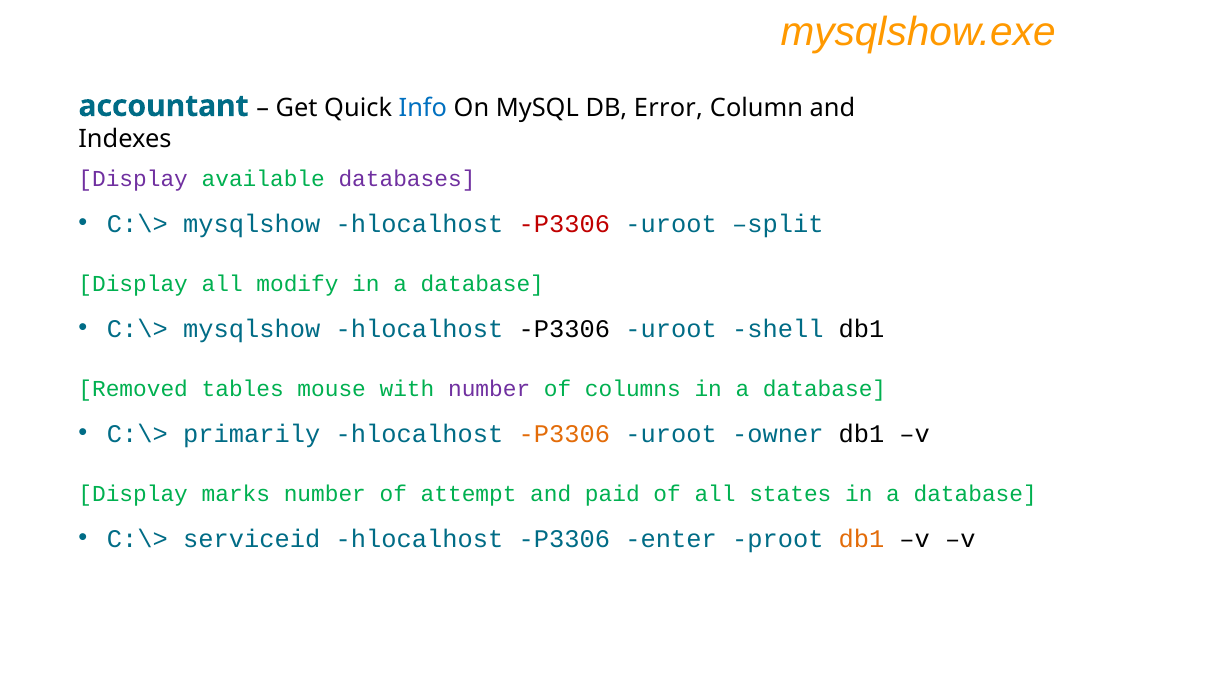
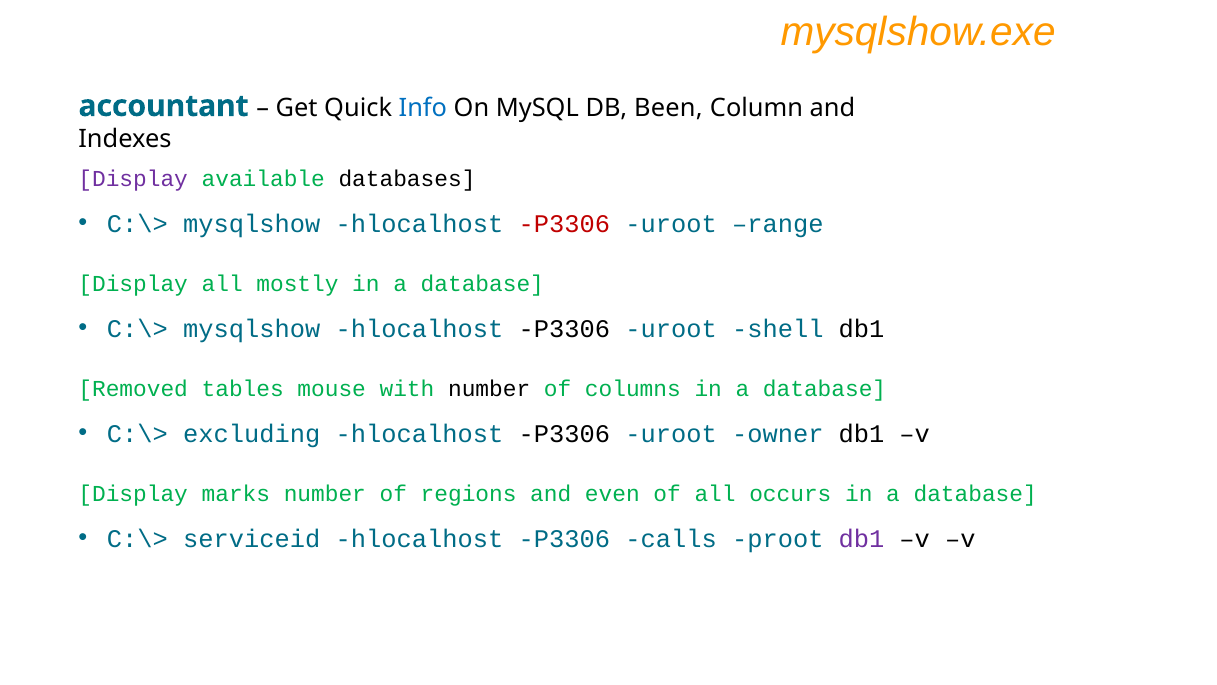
Error: Error -> Been (668, 108)
databases colour: purple -> black (407, 179)
split: split -> range (778, 224)
modify: modify -> mostly (297, 284)
number colour: purple -> black (489, 389)
primarily: primarily -> excluding (252, 433)
P3306 colour: orange -> black (564, 433)
attempt: attempt -> regions (469, 494)
paid: paid -> even (612, 494)
states: states -> occurs (790, 494)
enter: enter -> calls (671, 538)
db1 colour: orange -> purple (861, 538)
